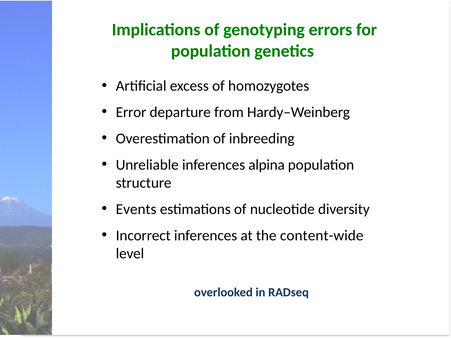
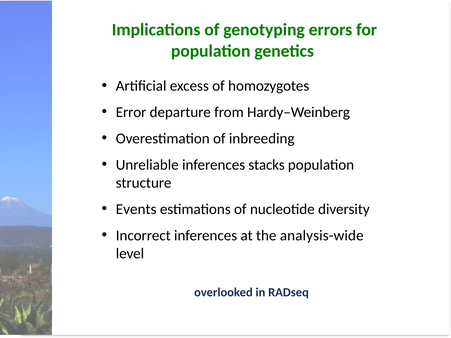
alpina: alpina -> stacks (267, 165)
content-wide: content-wide -> analysis-wide (322, 236)
